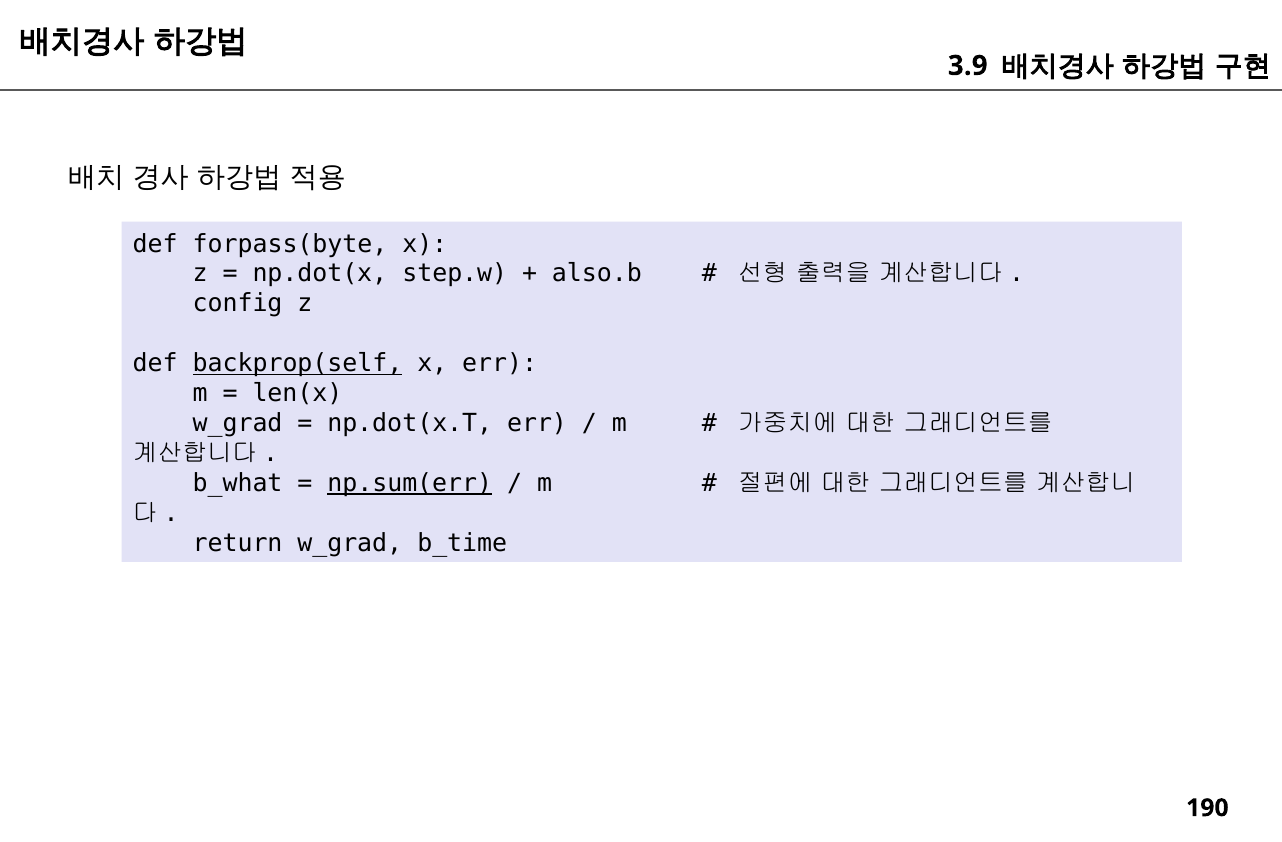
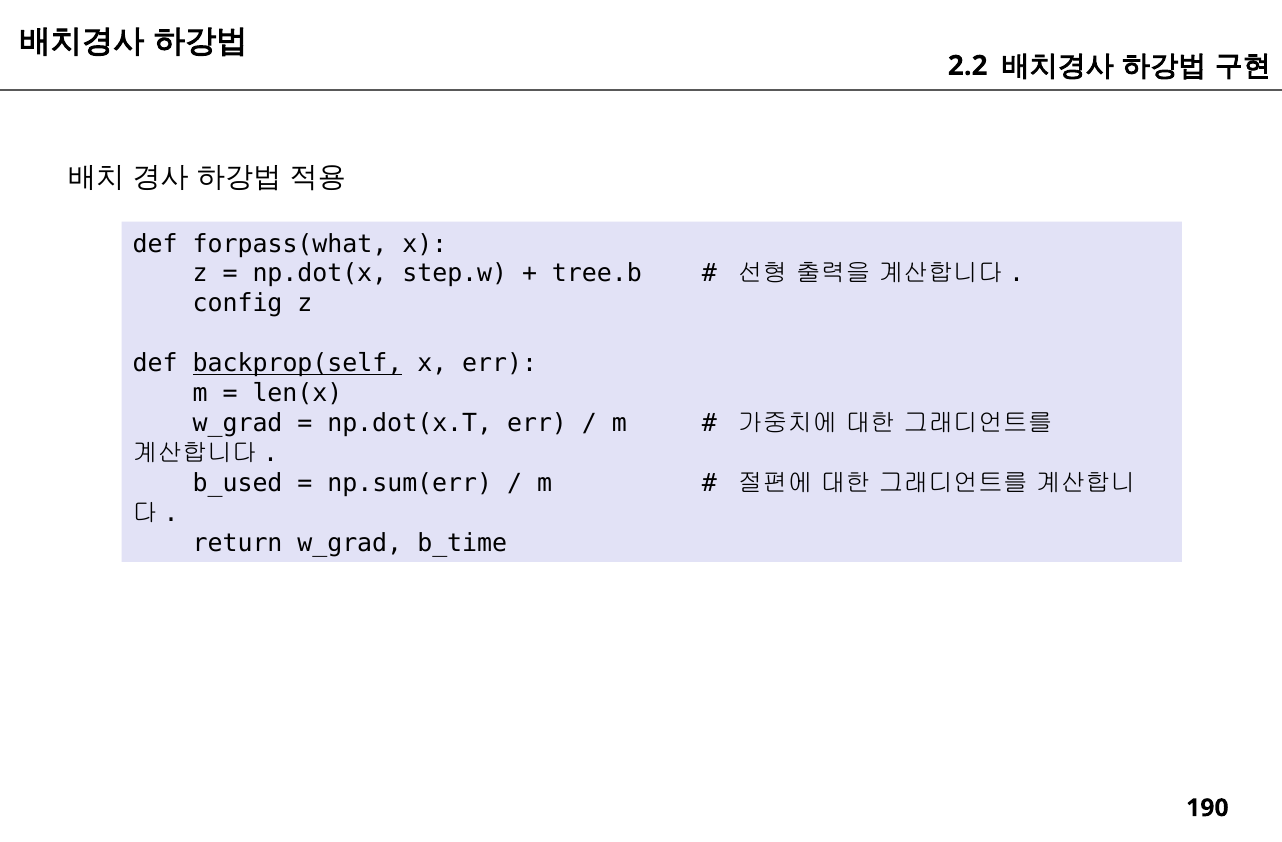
3.9: 3.9 -> 2.2 (968, 66)
forpass(byte: forpass(byte -> forpass(what (290, 244)
also.b: also.b -> tree.b (597, 274)
b_what: b_what -> b_used (238, 483)
np.sum(err underline: present -> none (410, 483)
